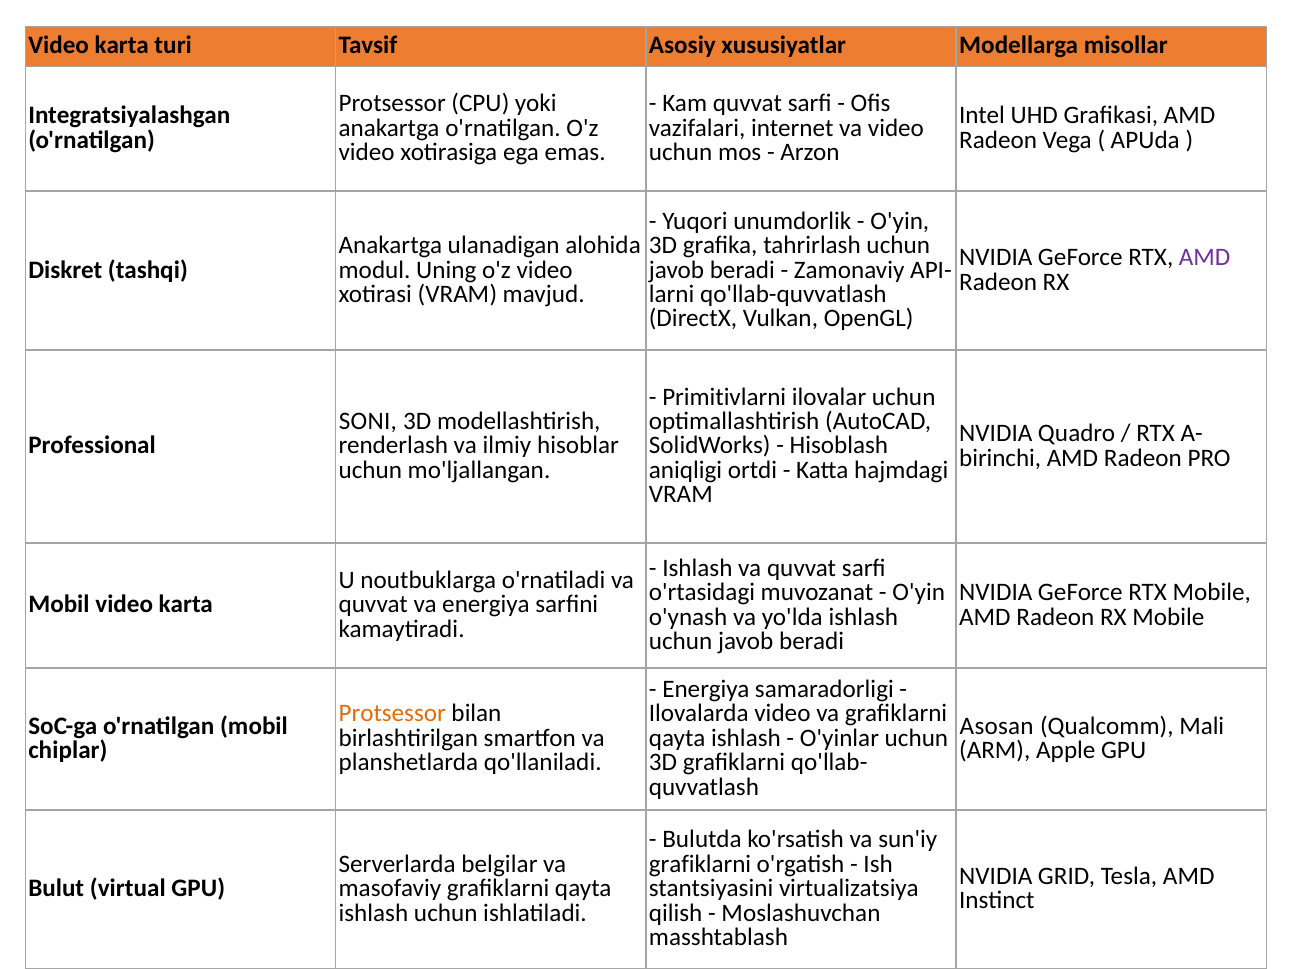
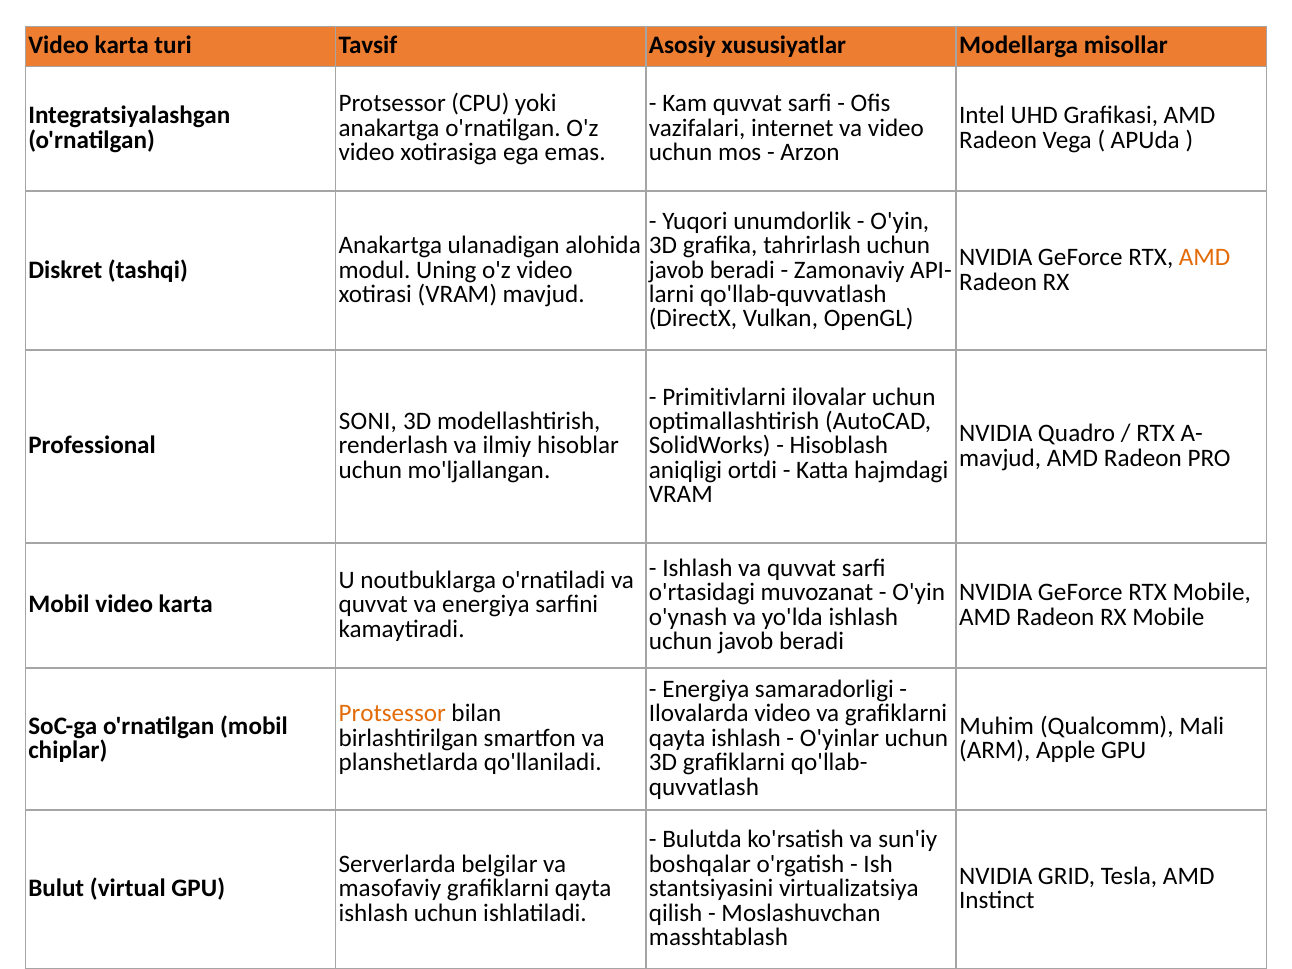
AMD colour: purple -> orange (1205, 258)
birinchi: birinchi -> mavjud (1000, 458)
Asosan: Asosan -> Muhim (997, 726)
grafiklarni: grafiklarni -> boshqalar (700, 864)
